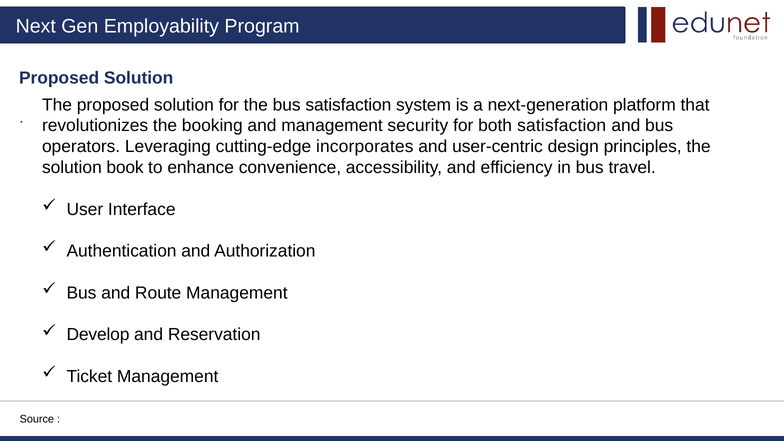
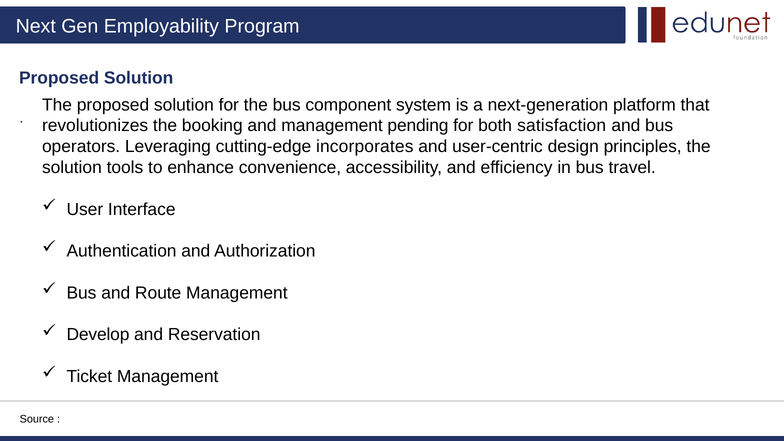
bus satisfaction: satisfaction -> component (348, 105)
security: security -> pending (418, 126)
book: book -> tools (125, 167)
